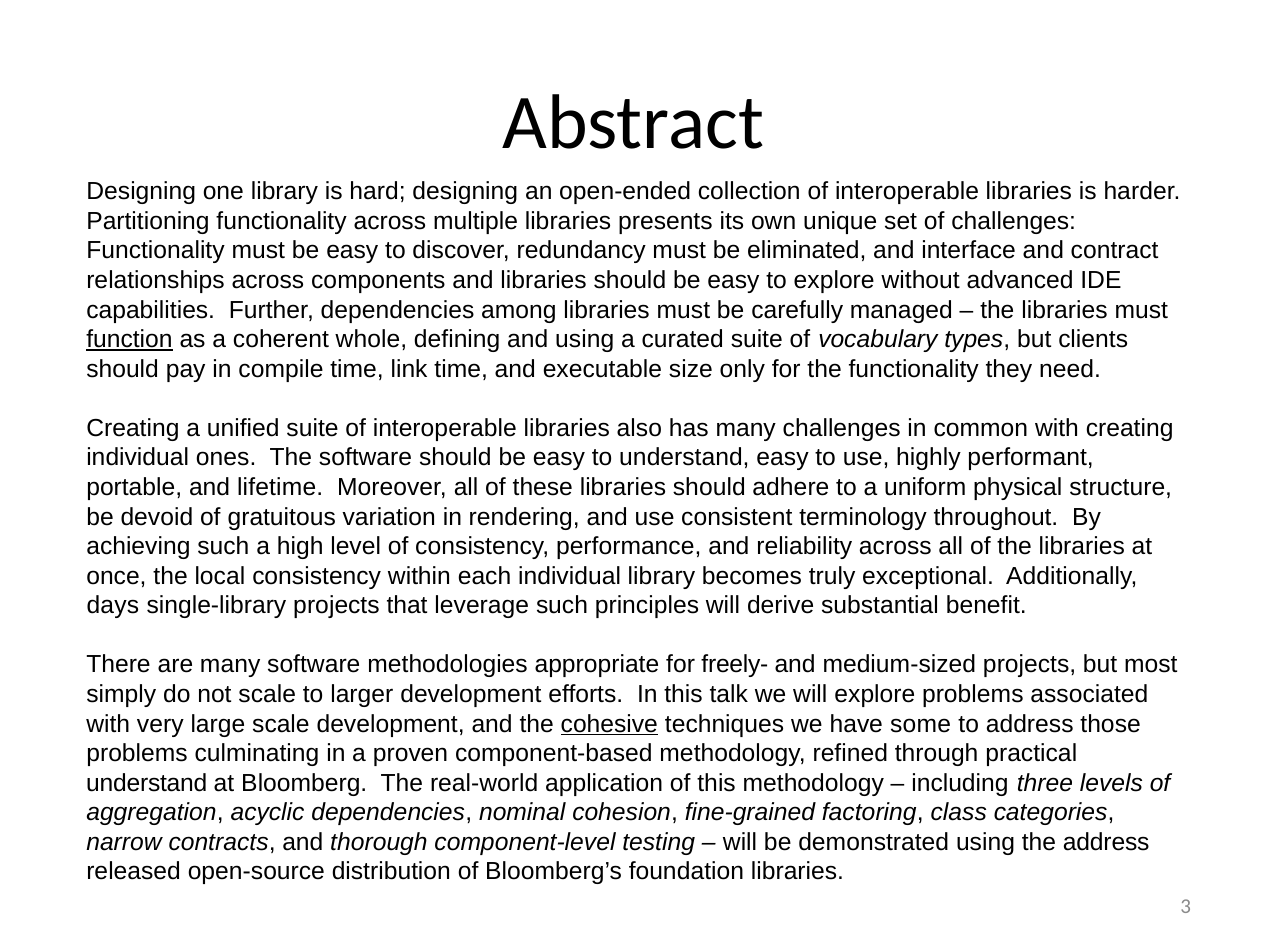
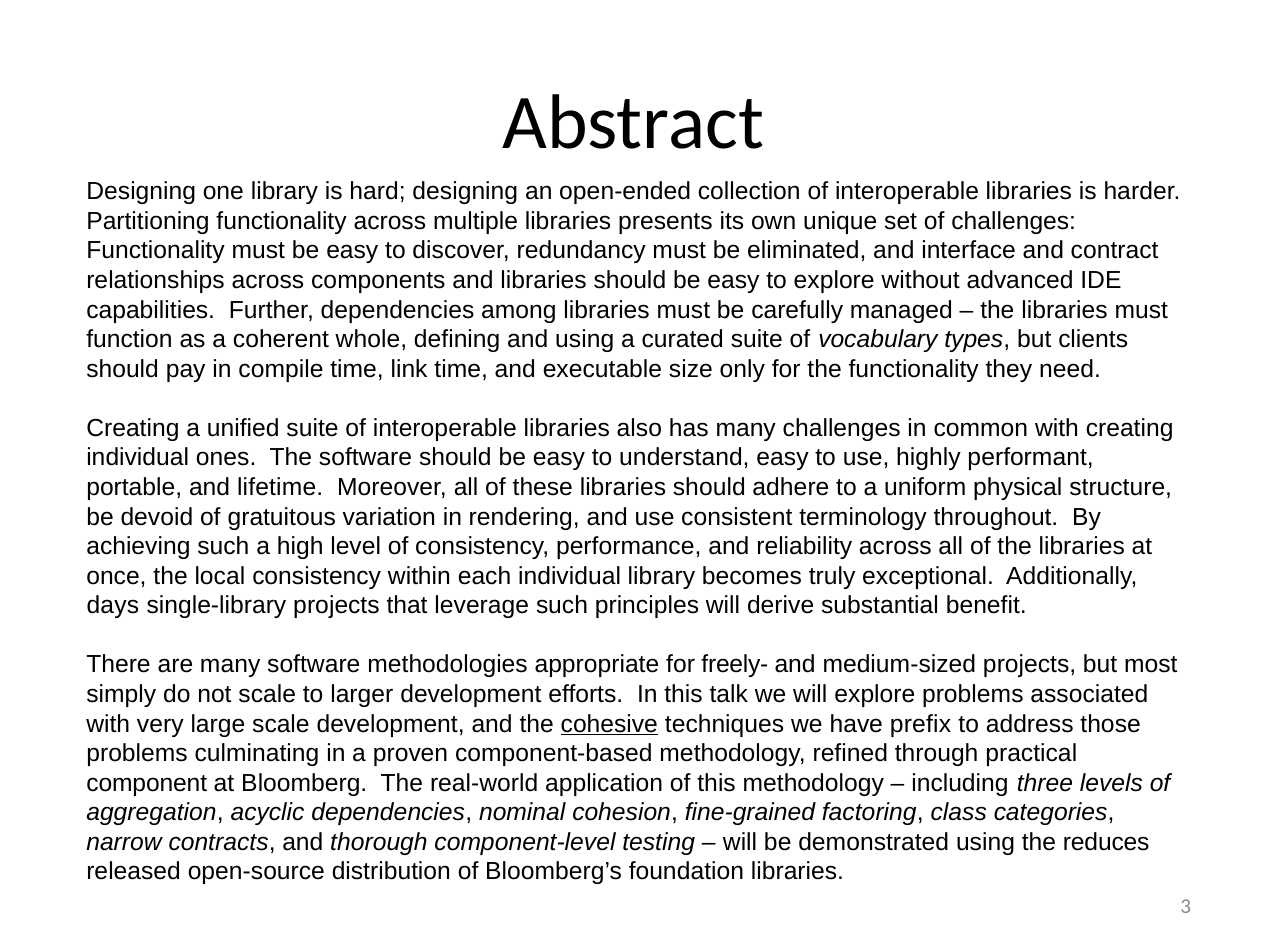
function underline: present -> none (129, 340)
some: some -> prefix (921, 724)
understand: understand -> component (147, 783)
the address: address -> reduces (1106, 842)
